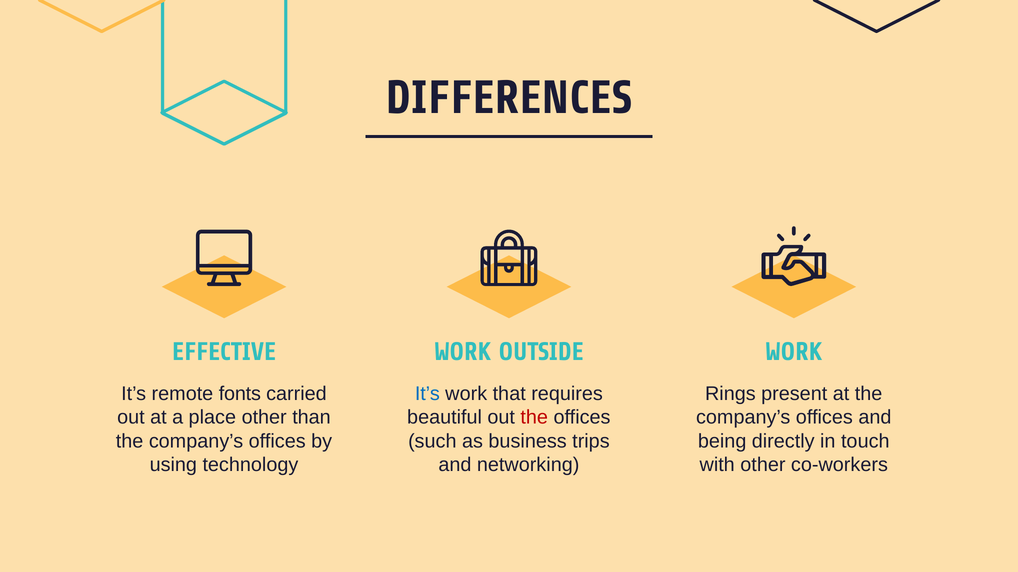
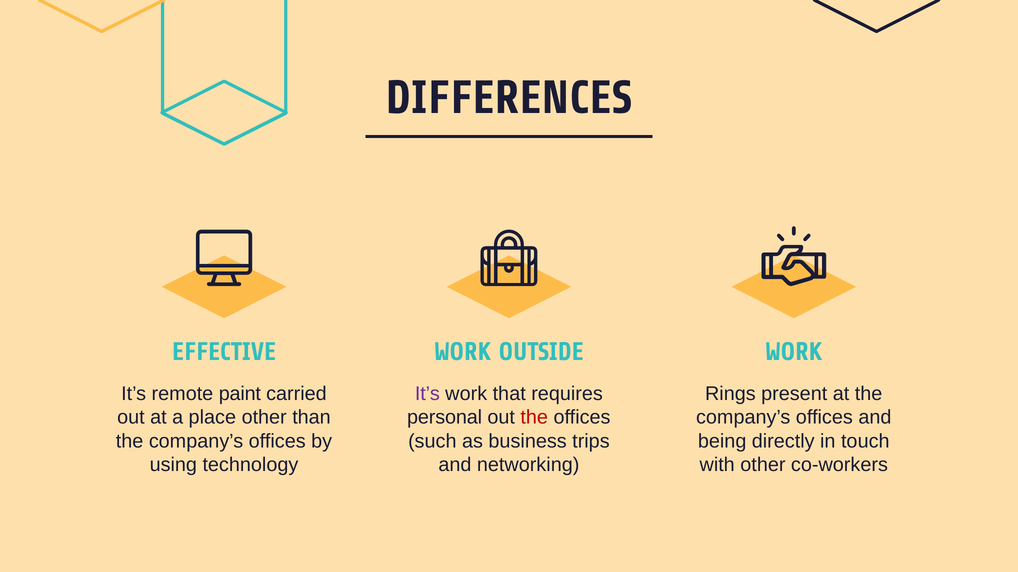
fonts: fonts -> paint (240, 394)
It’s colour: blue -> purple (427, 394)
beautiful: beautiful -> personal (445, 418)
